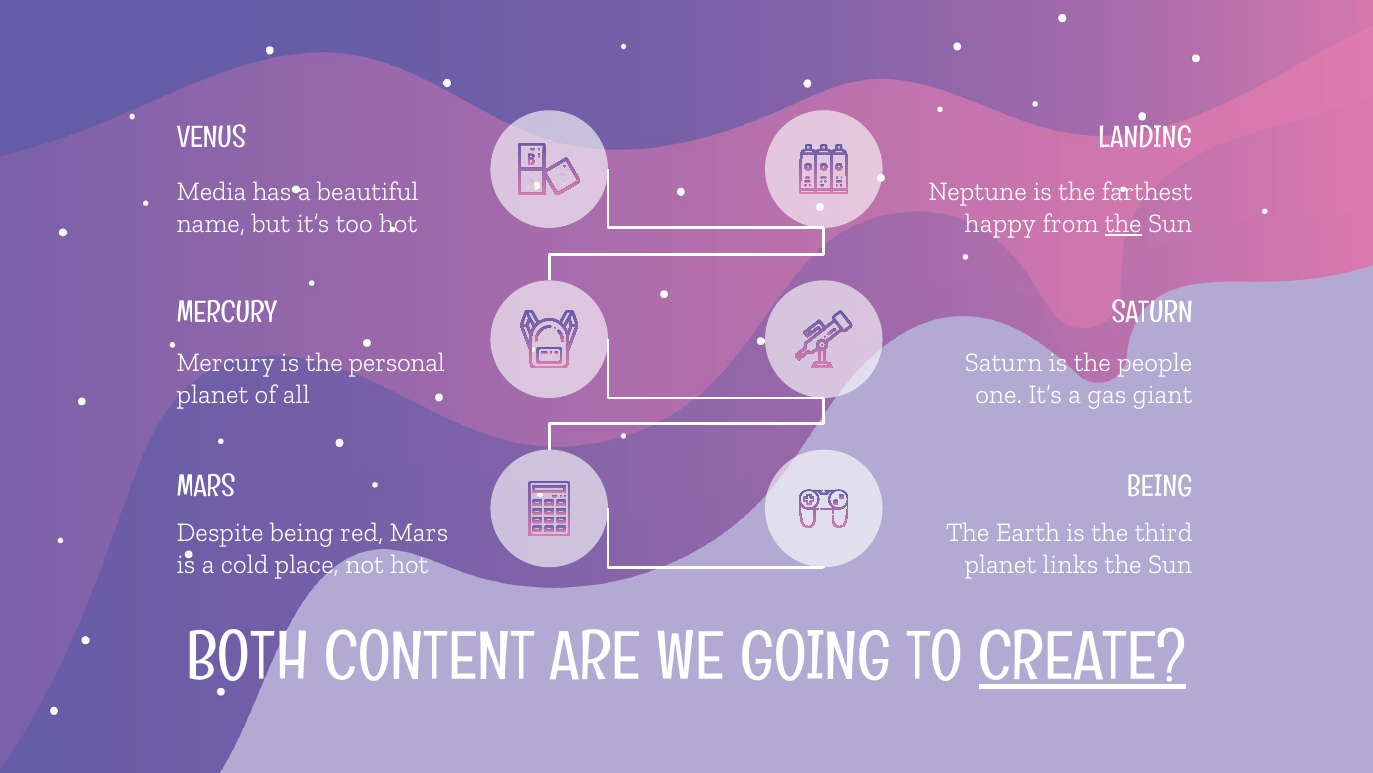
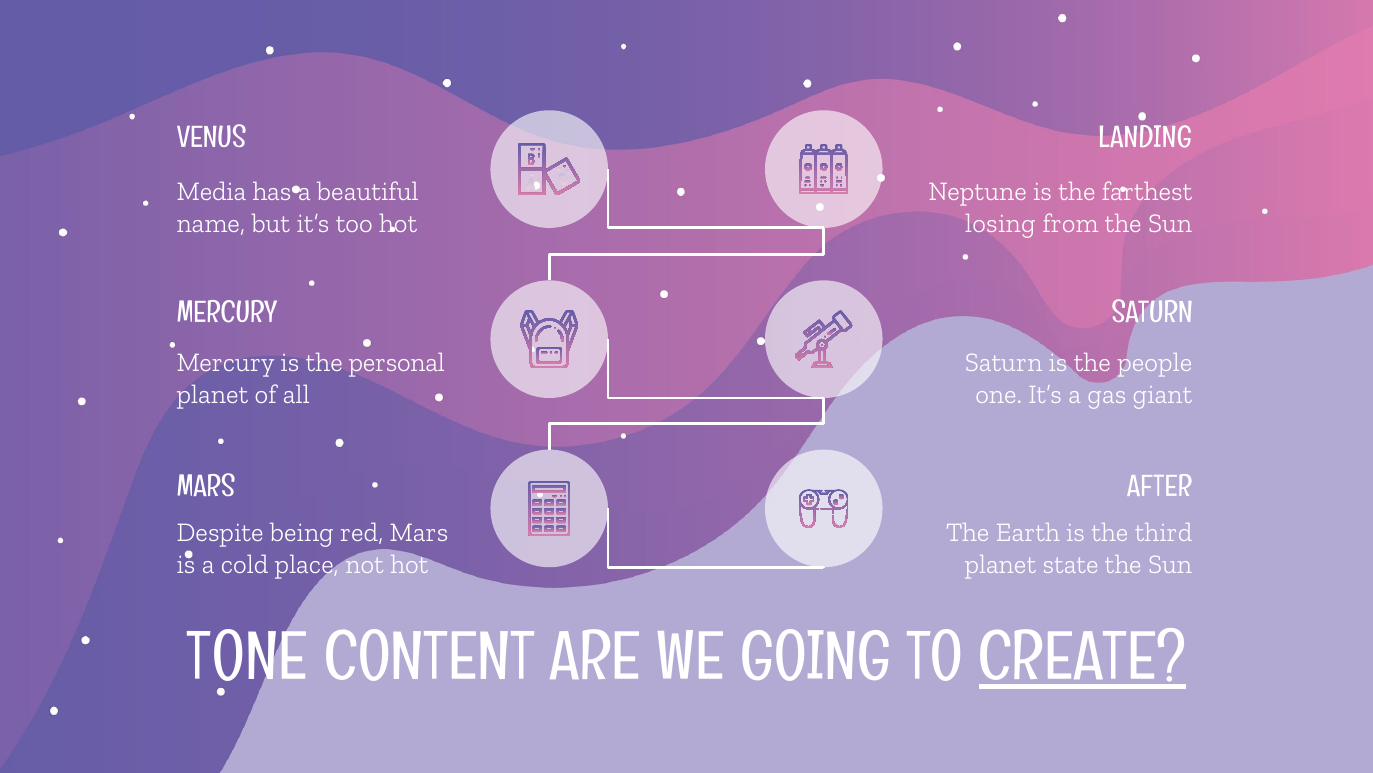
happy: happy -> losing (1000, 223)
the underline: present -> none (1123, 223)
BEING: BEING -> AFTER (1160, 486)
links: links -> state (1071, 564)
BOTH: BOTH -> TONE (247, 656)
